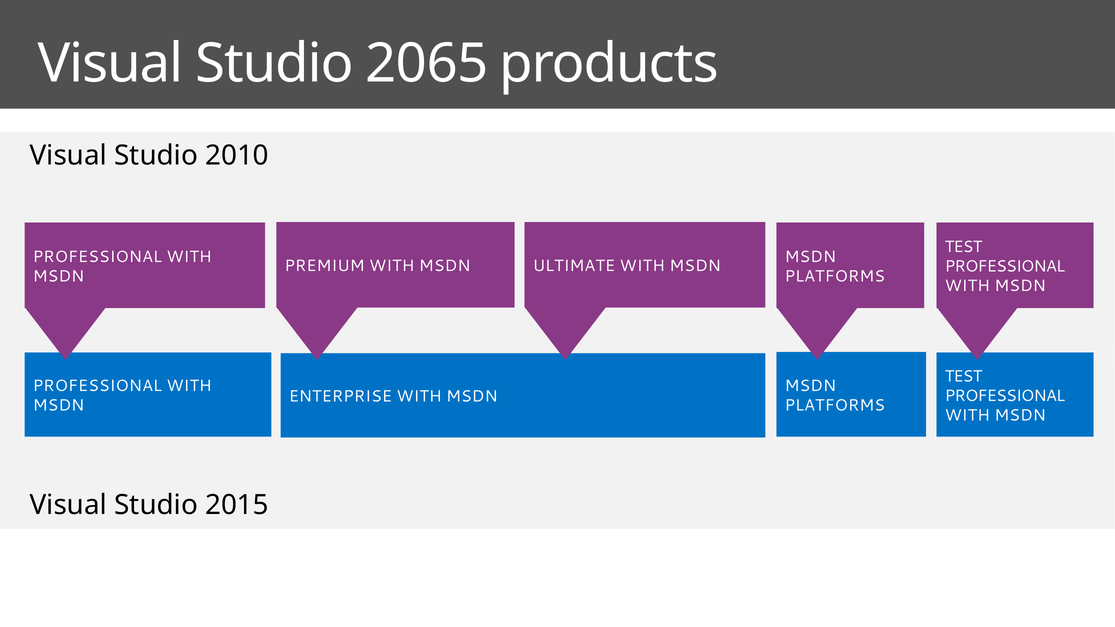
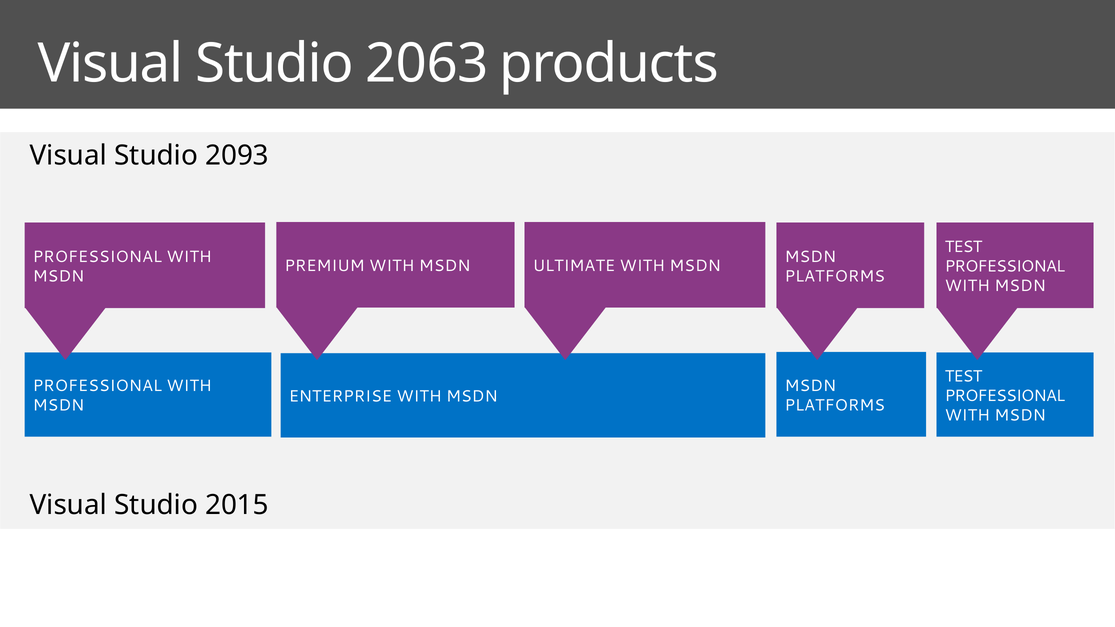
2065: 2065 -> 2063 (427, 64)
2010: 2010 -> 2093 (237, 156)
